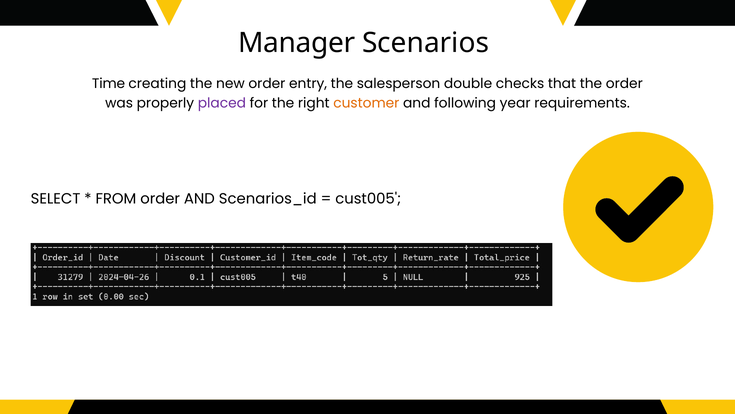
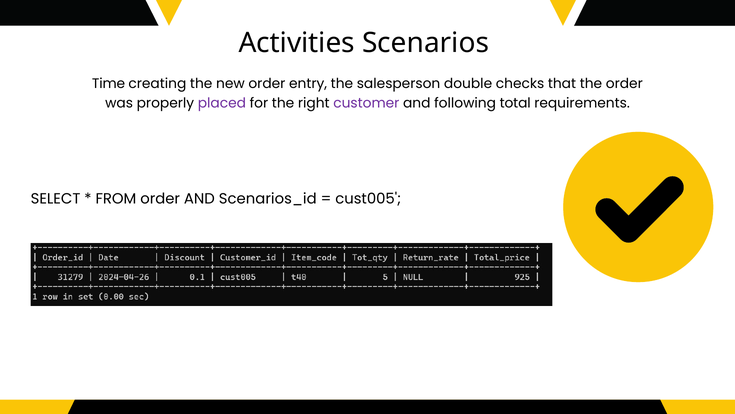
Manager: Manager -> Activities (297, 43)
customer colour: orange -> purple (366, 103)
year: year -> total (515, 103)
